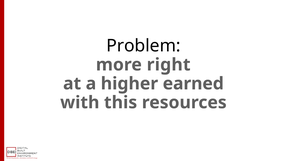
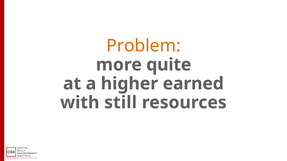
Problem colour: black -> orange (143, 46)
right: right -> quite (169, 65)
this: this -> still (121, 103)
